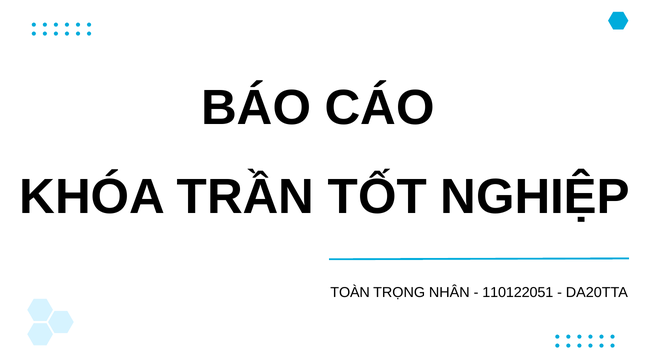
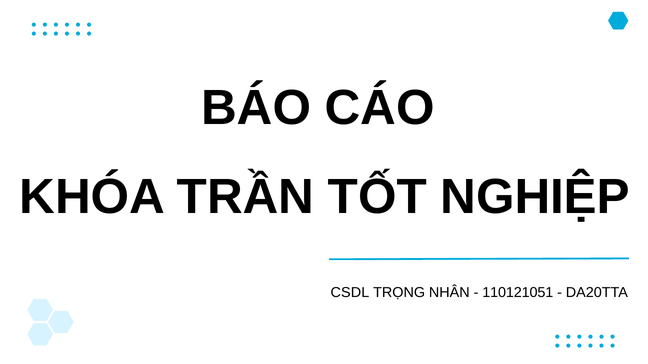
TOÀN: TOÀN -> CSDL (350, 293)
110122051: 110122051 -> 110121051 (518, 293)
